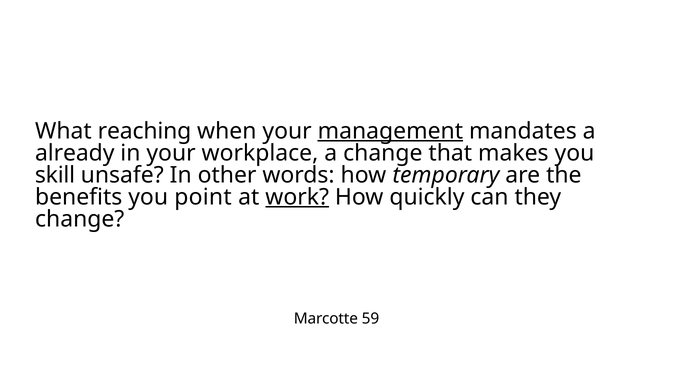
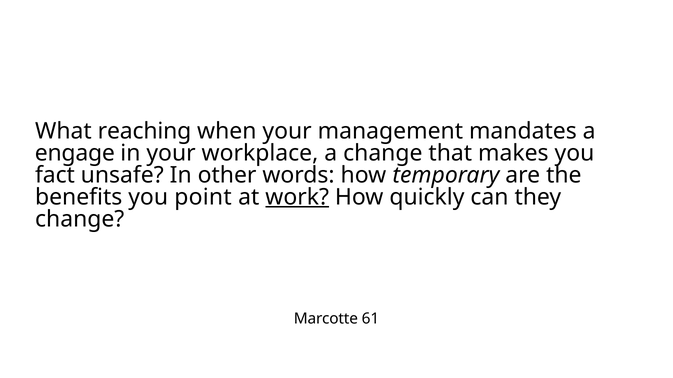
management underline: present -> none (390, 131)
already: already -> engage (75, 153)
skill: skill -> fact (55, 175)
59: 59 -> 61 (370, 319)
